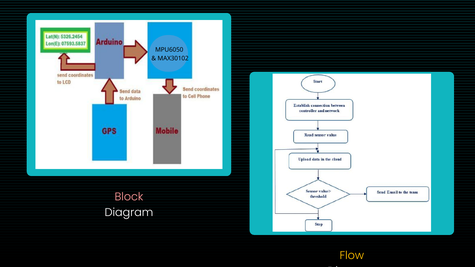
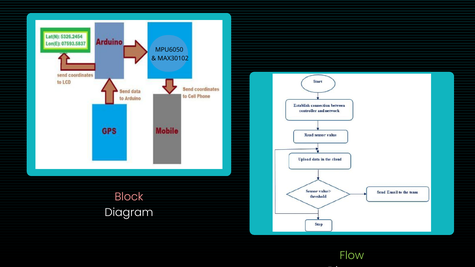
Flow colour: yellow -> light green (352, 255)
